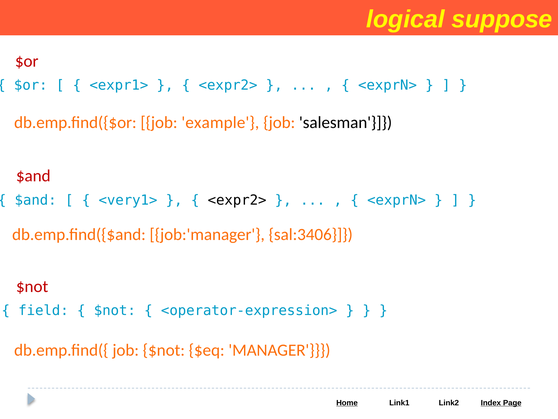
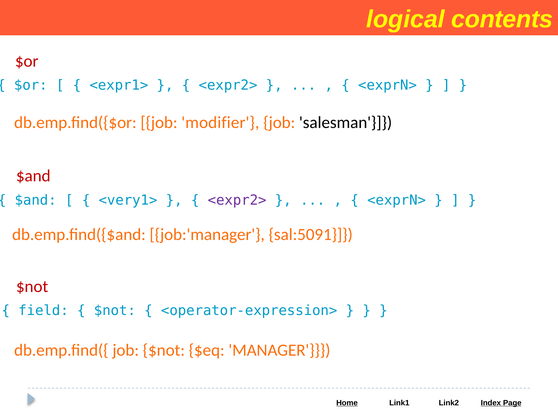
suppose: suppose -> contents (502, 19)
example: example -> modifier (220, 122)
<expr2> colour: black -> purple (237, 200)
sal:3406: sal:3406 -> sal:5091 (311, 234)
